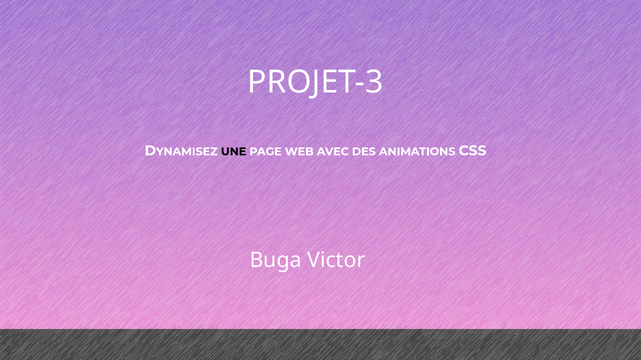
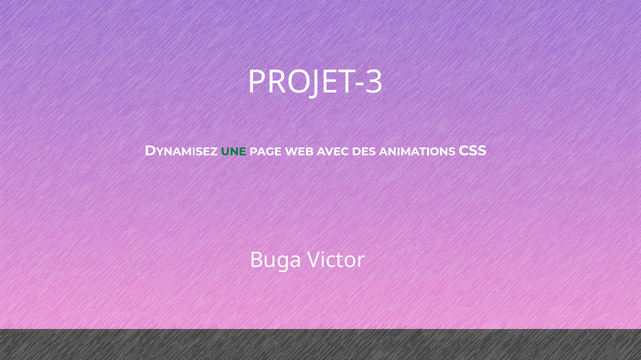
UNE colour: black -> green (234, 152)
